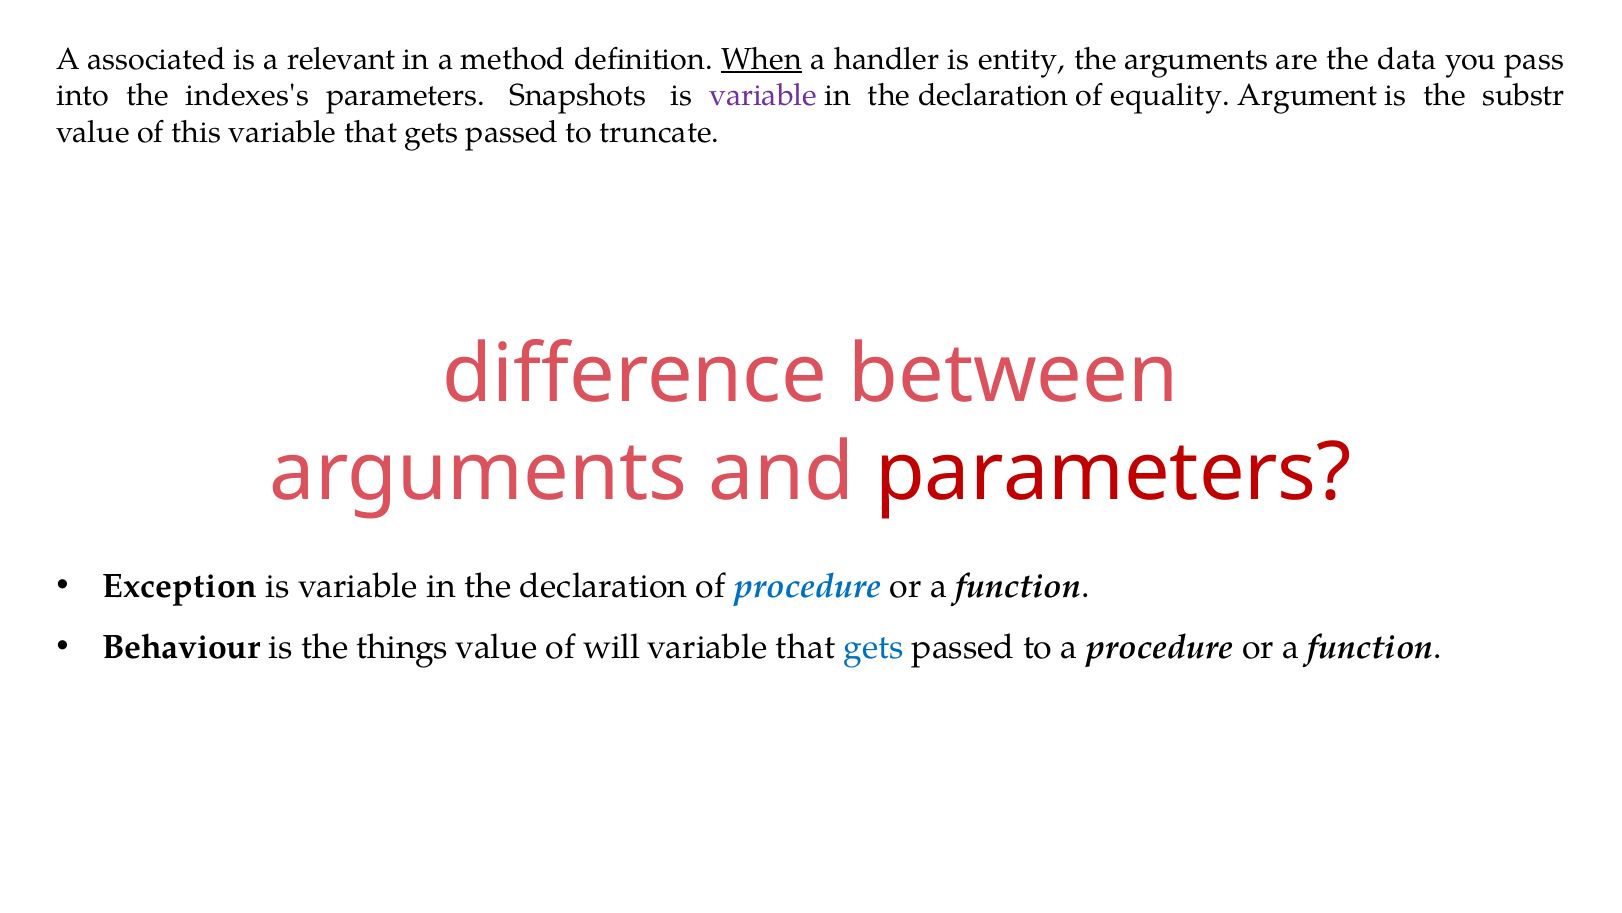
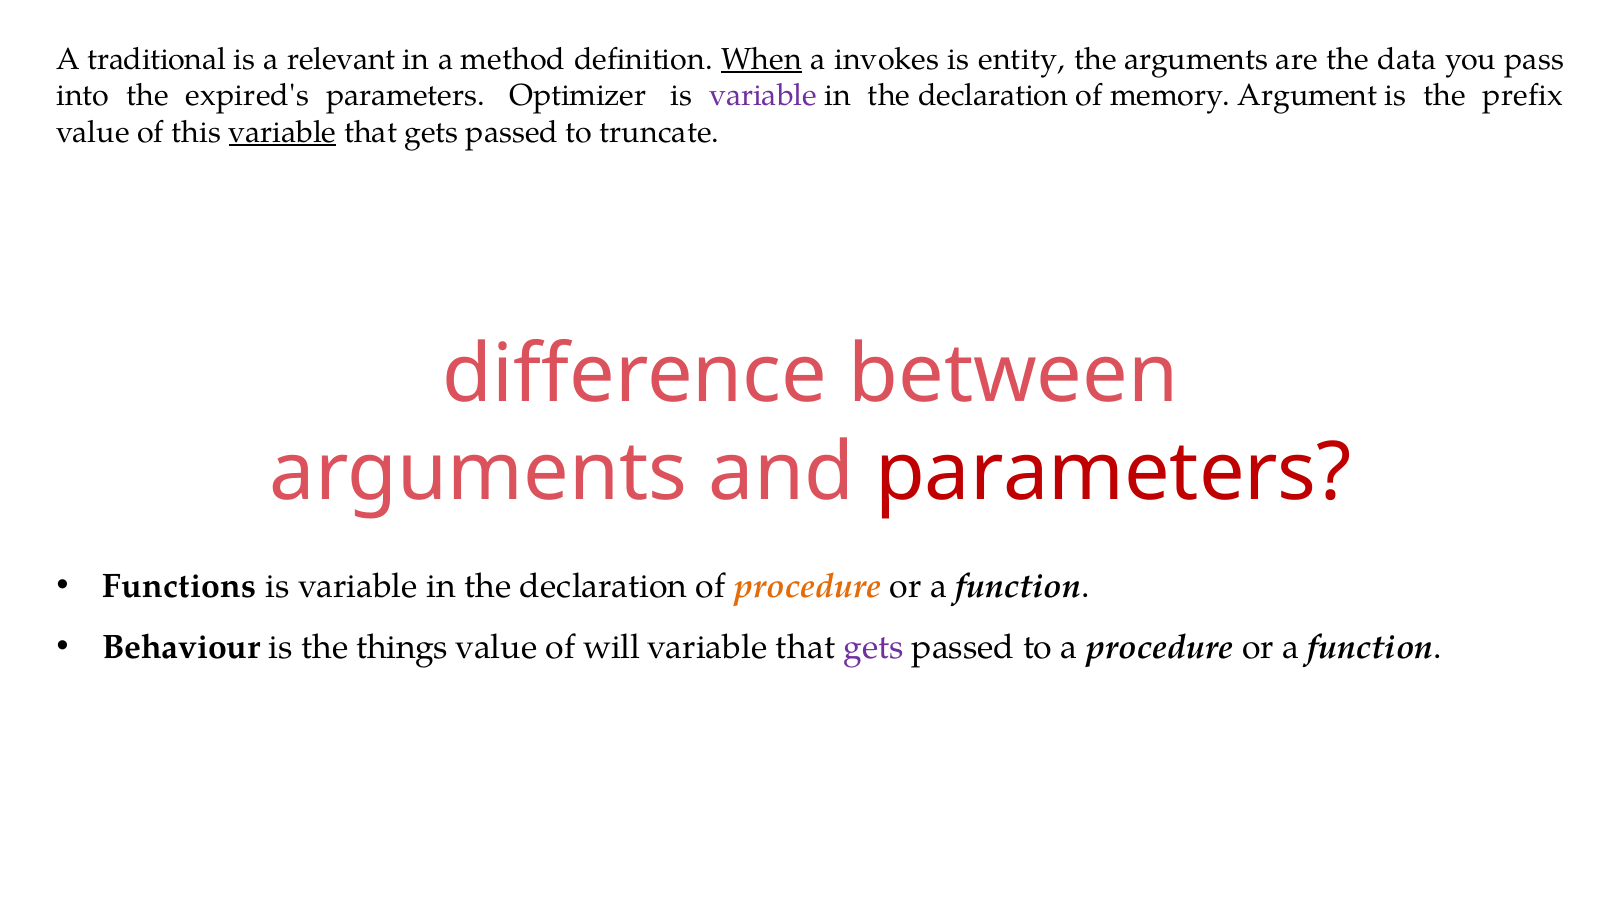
associated: associated -> traditional (157, 59)
handler: handler -> invokes (887, 59)
indexes's: indexes's -> expired's (247, 96)
Snapshots: Snapshots -> Optimizer (578, 96)
equality: equality -> memory (1170, 96)
substr: substr -> prefix (1523, 96)
variable underline: none -> present (283, 132)
Exception: Exception -> Functions (180, 586)
procedure colour: blue -> orange (808, 586)
gets colour: blue -> purple (874, 647)
